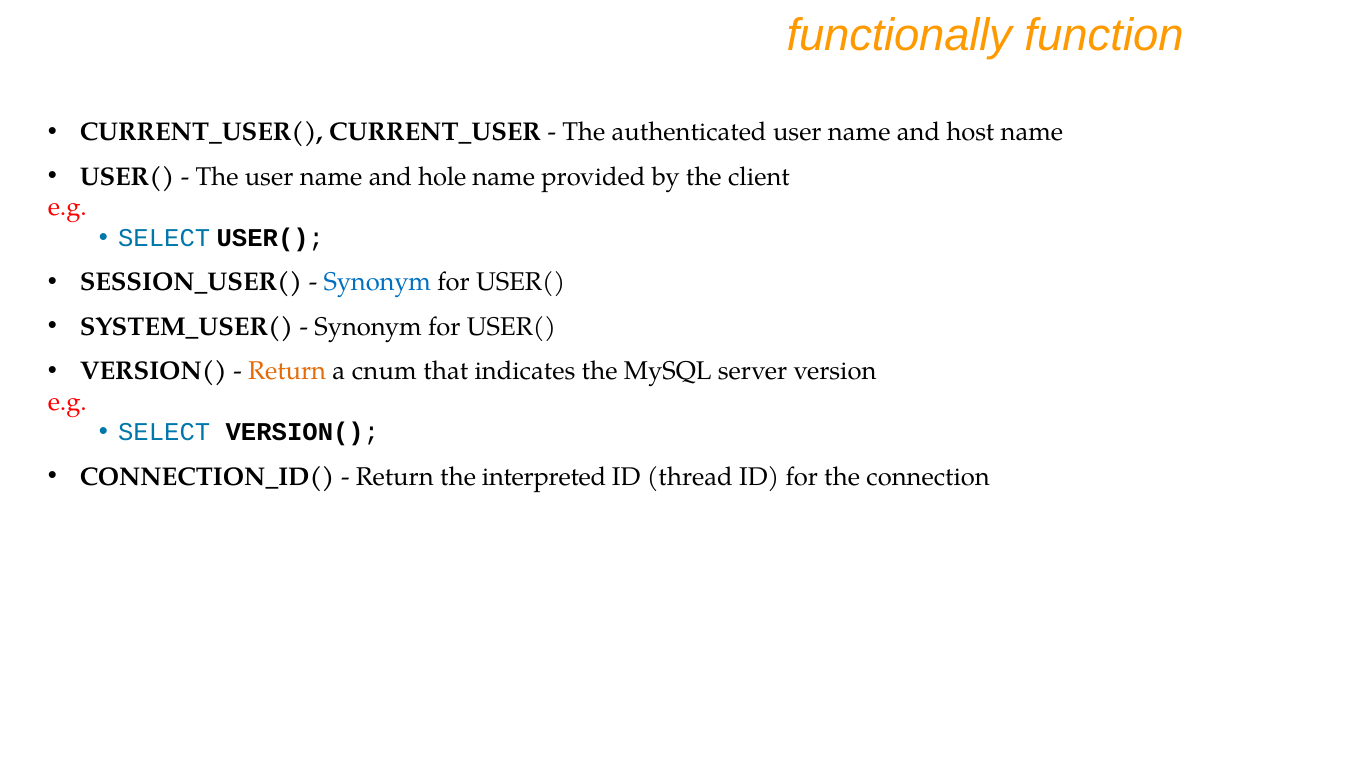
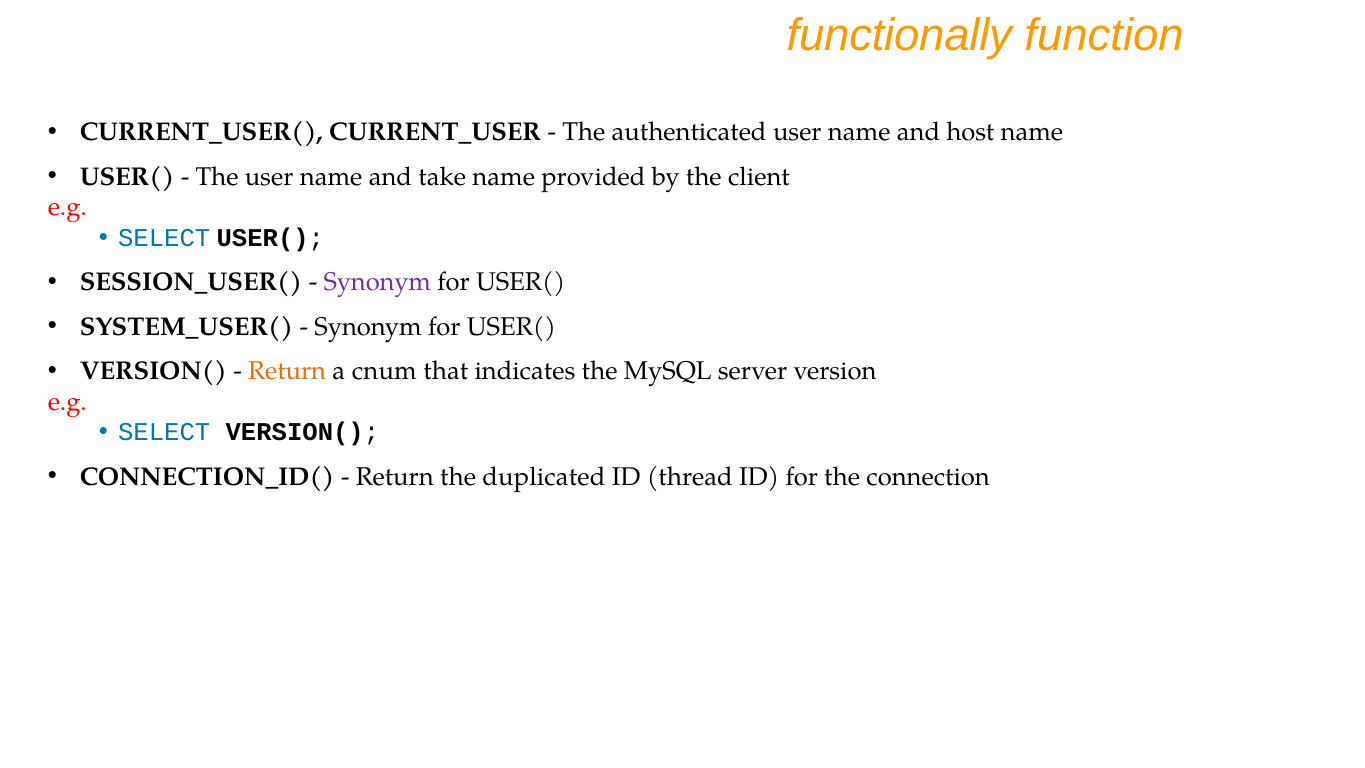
hole: hole -> take (442, 177)
Synonym colour: blue -> purple (377, 282)
interpreted: interpreted -> duplicated (544, 477)
